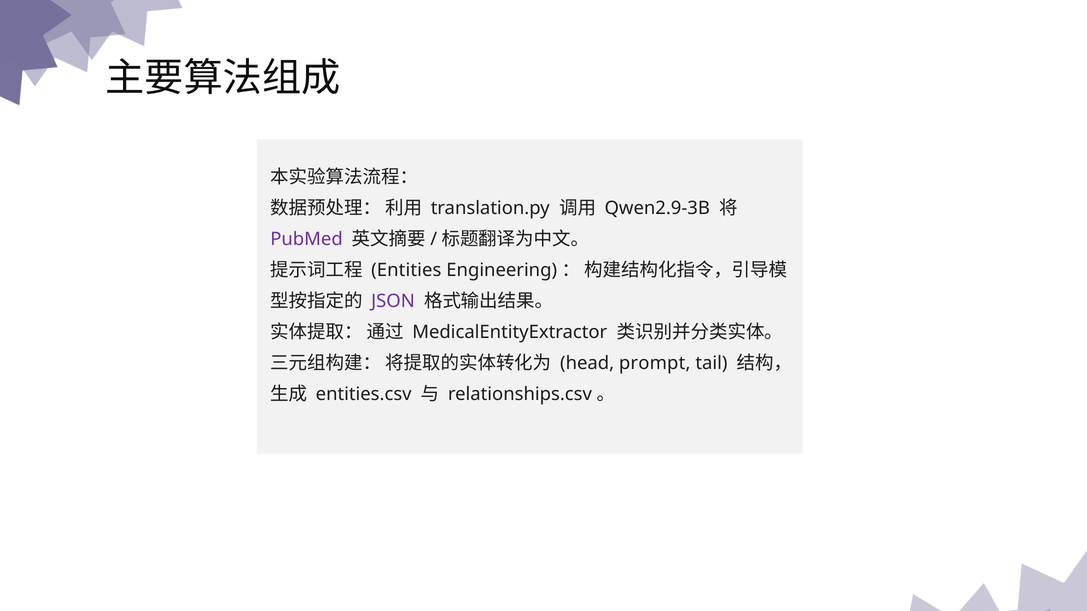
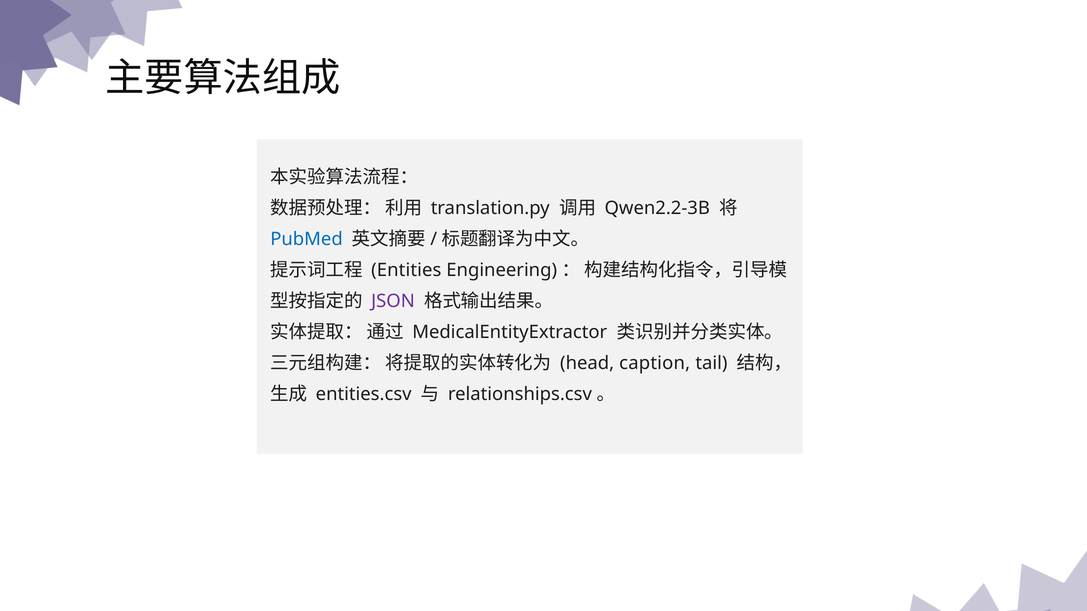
Qwen2.9-3B: Qwen2.9-3B -> Qwen2.2-3B (657, 208)
PubMed colour: purple -> blue (307, 239)
prompt: prompt -> caption (655, 363)
